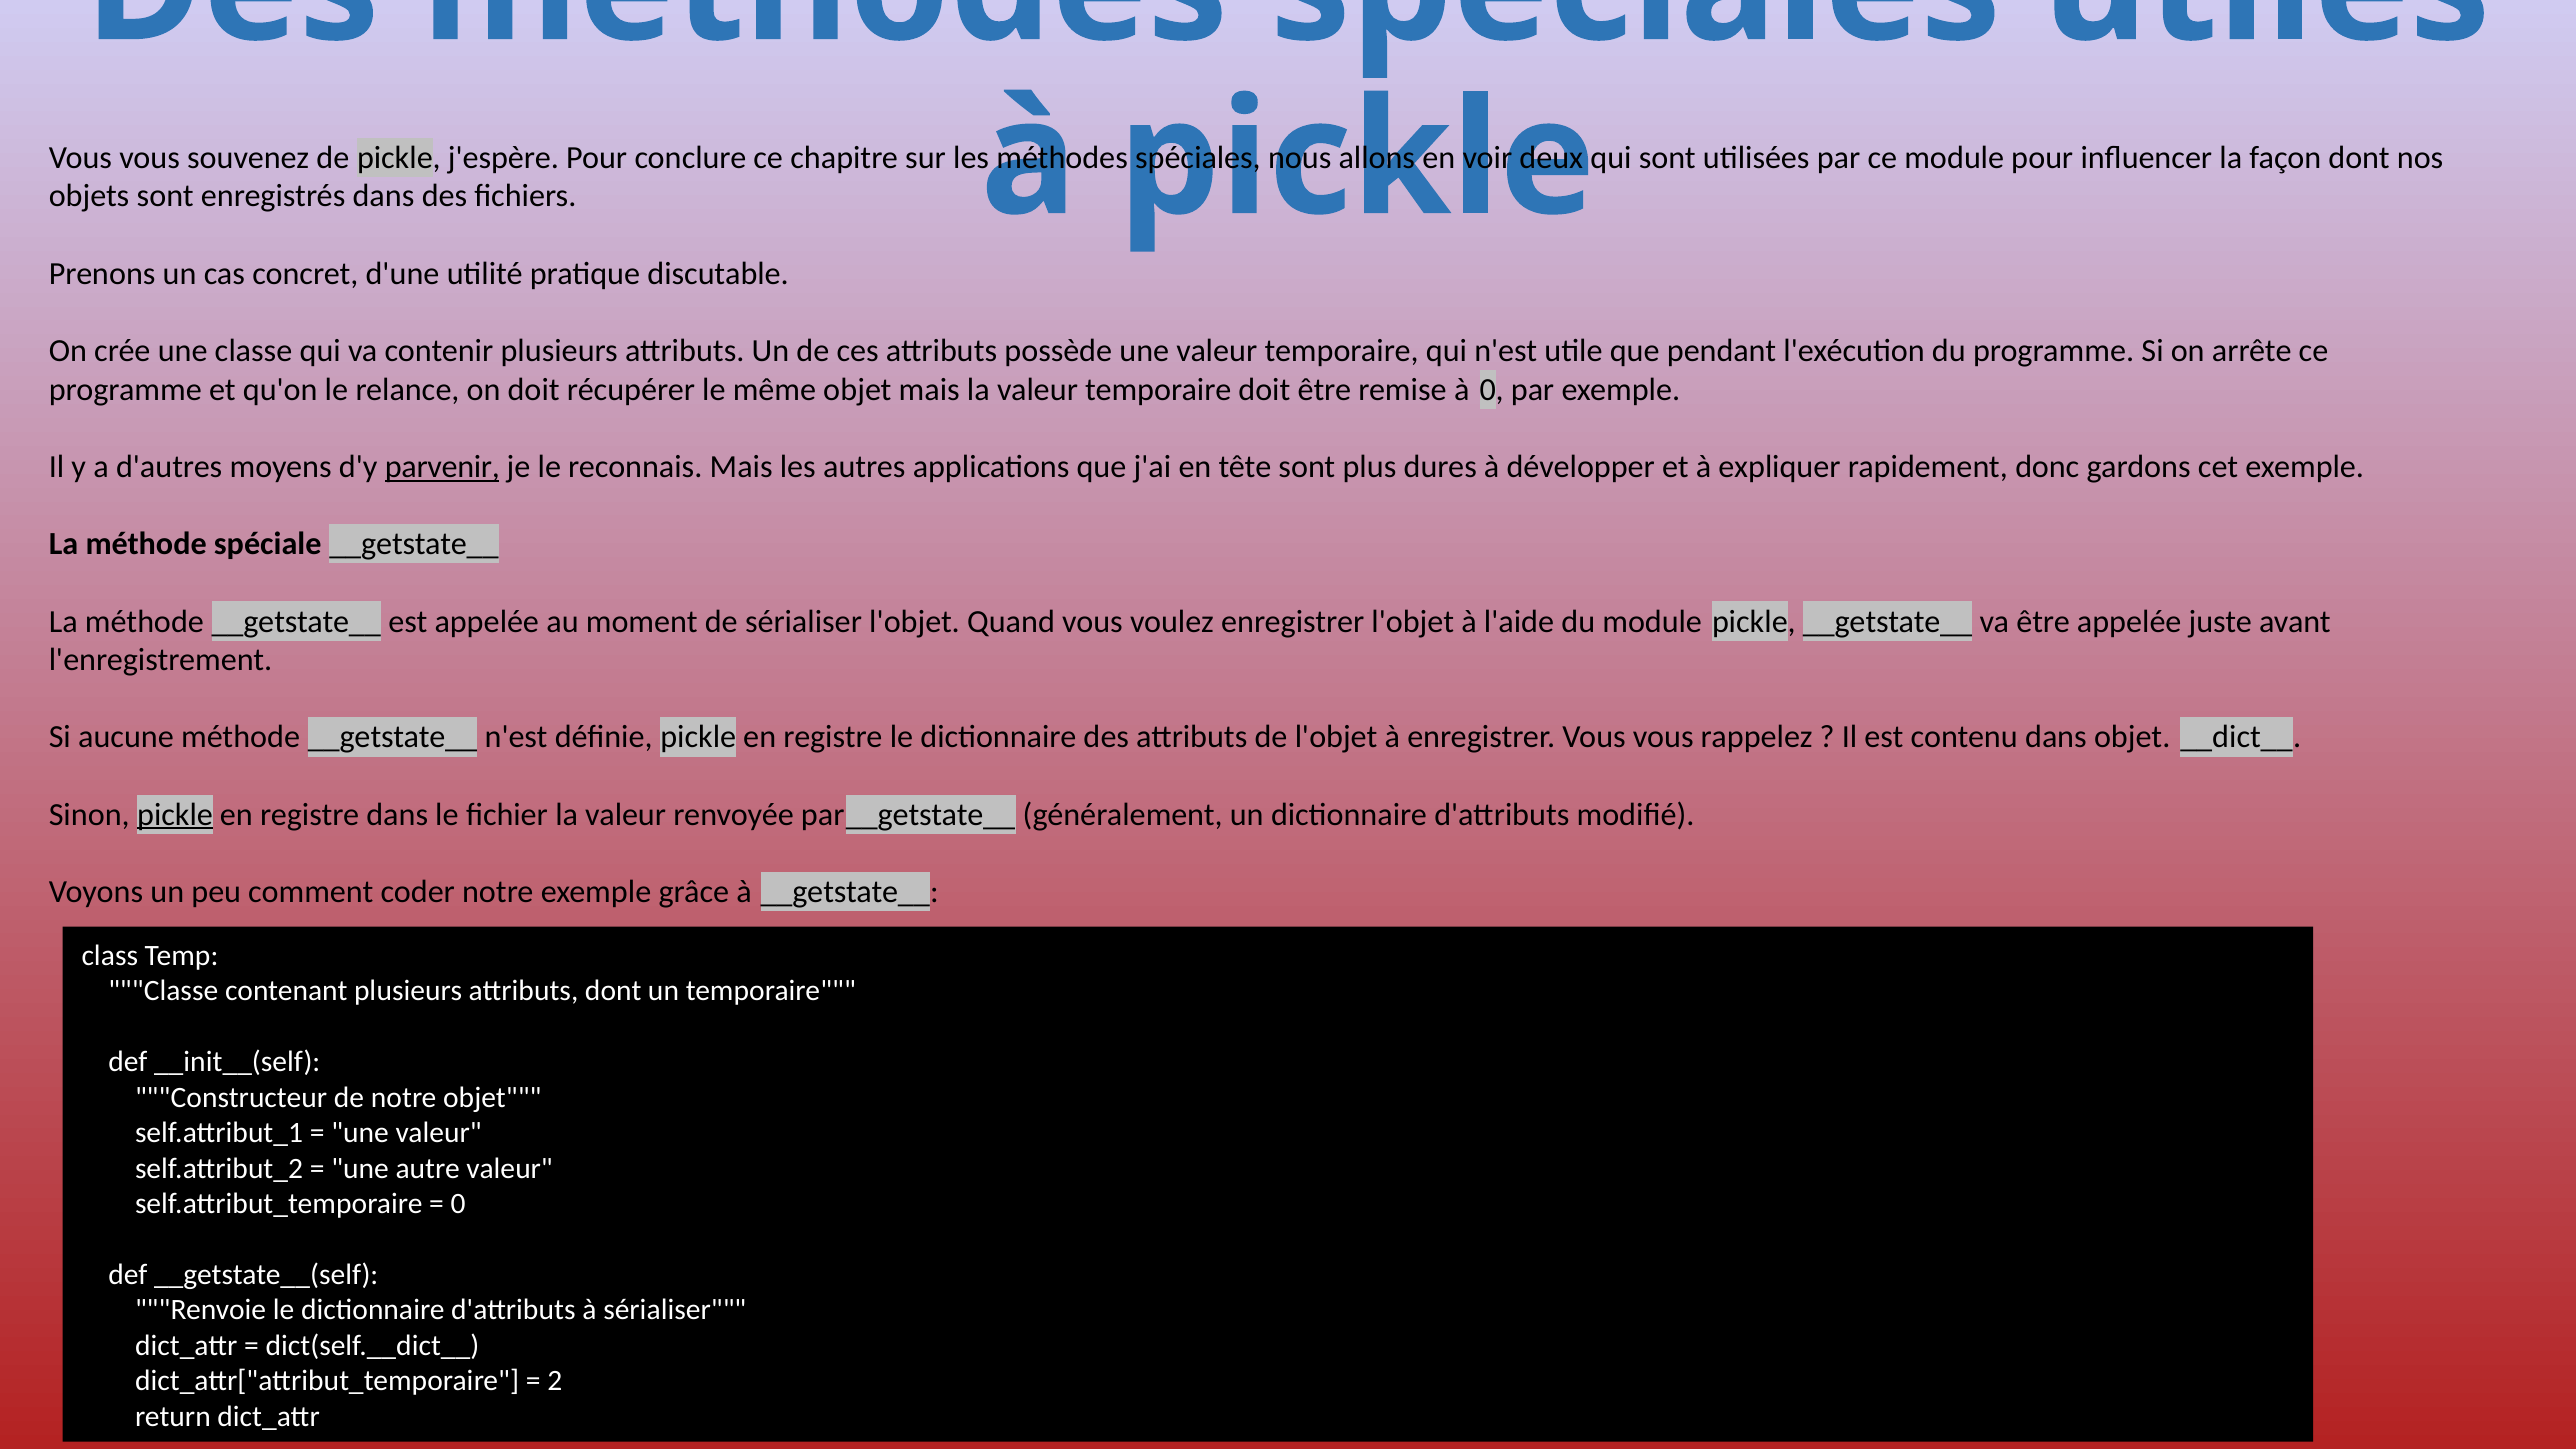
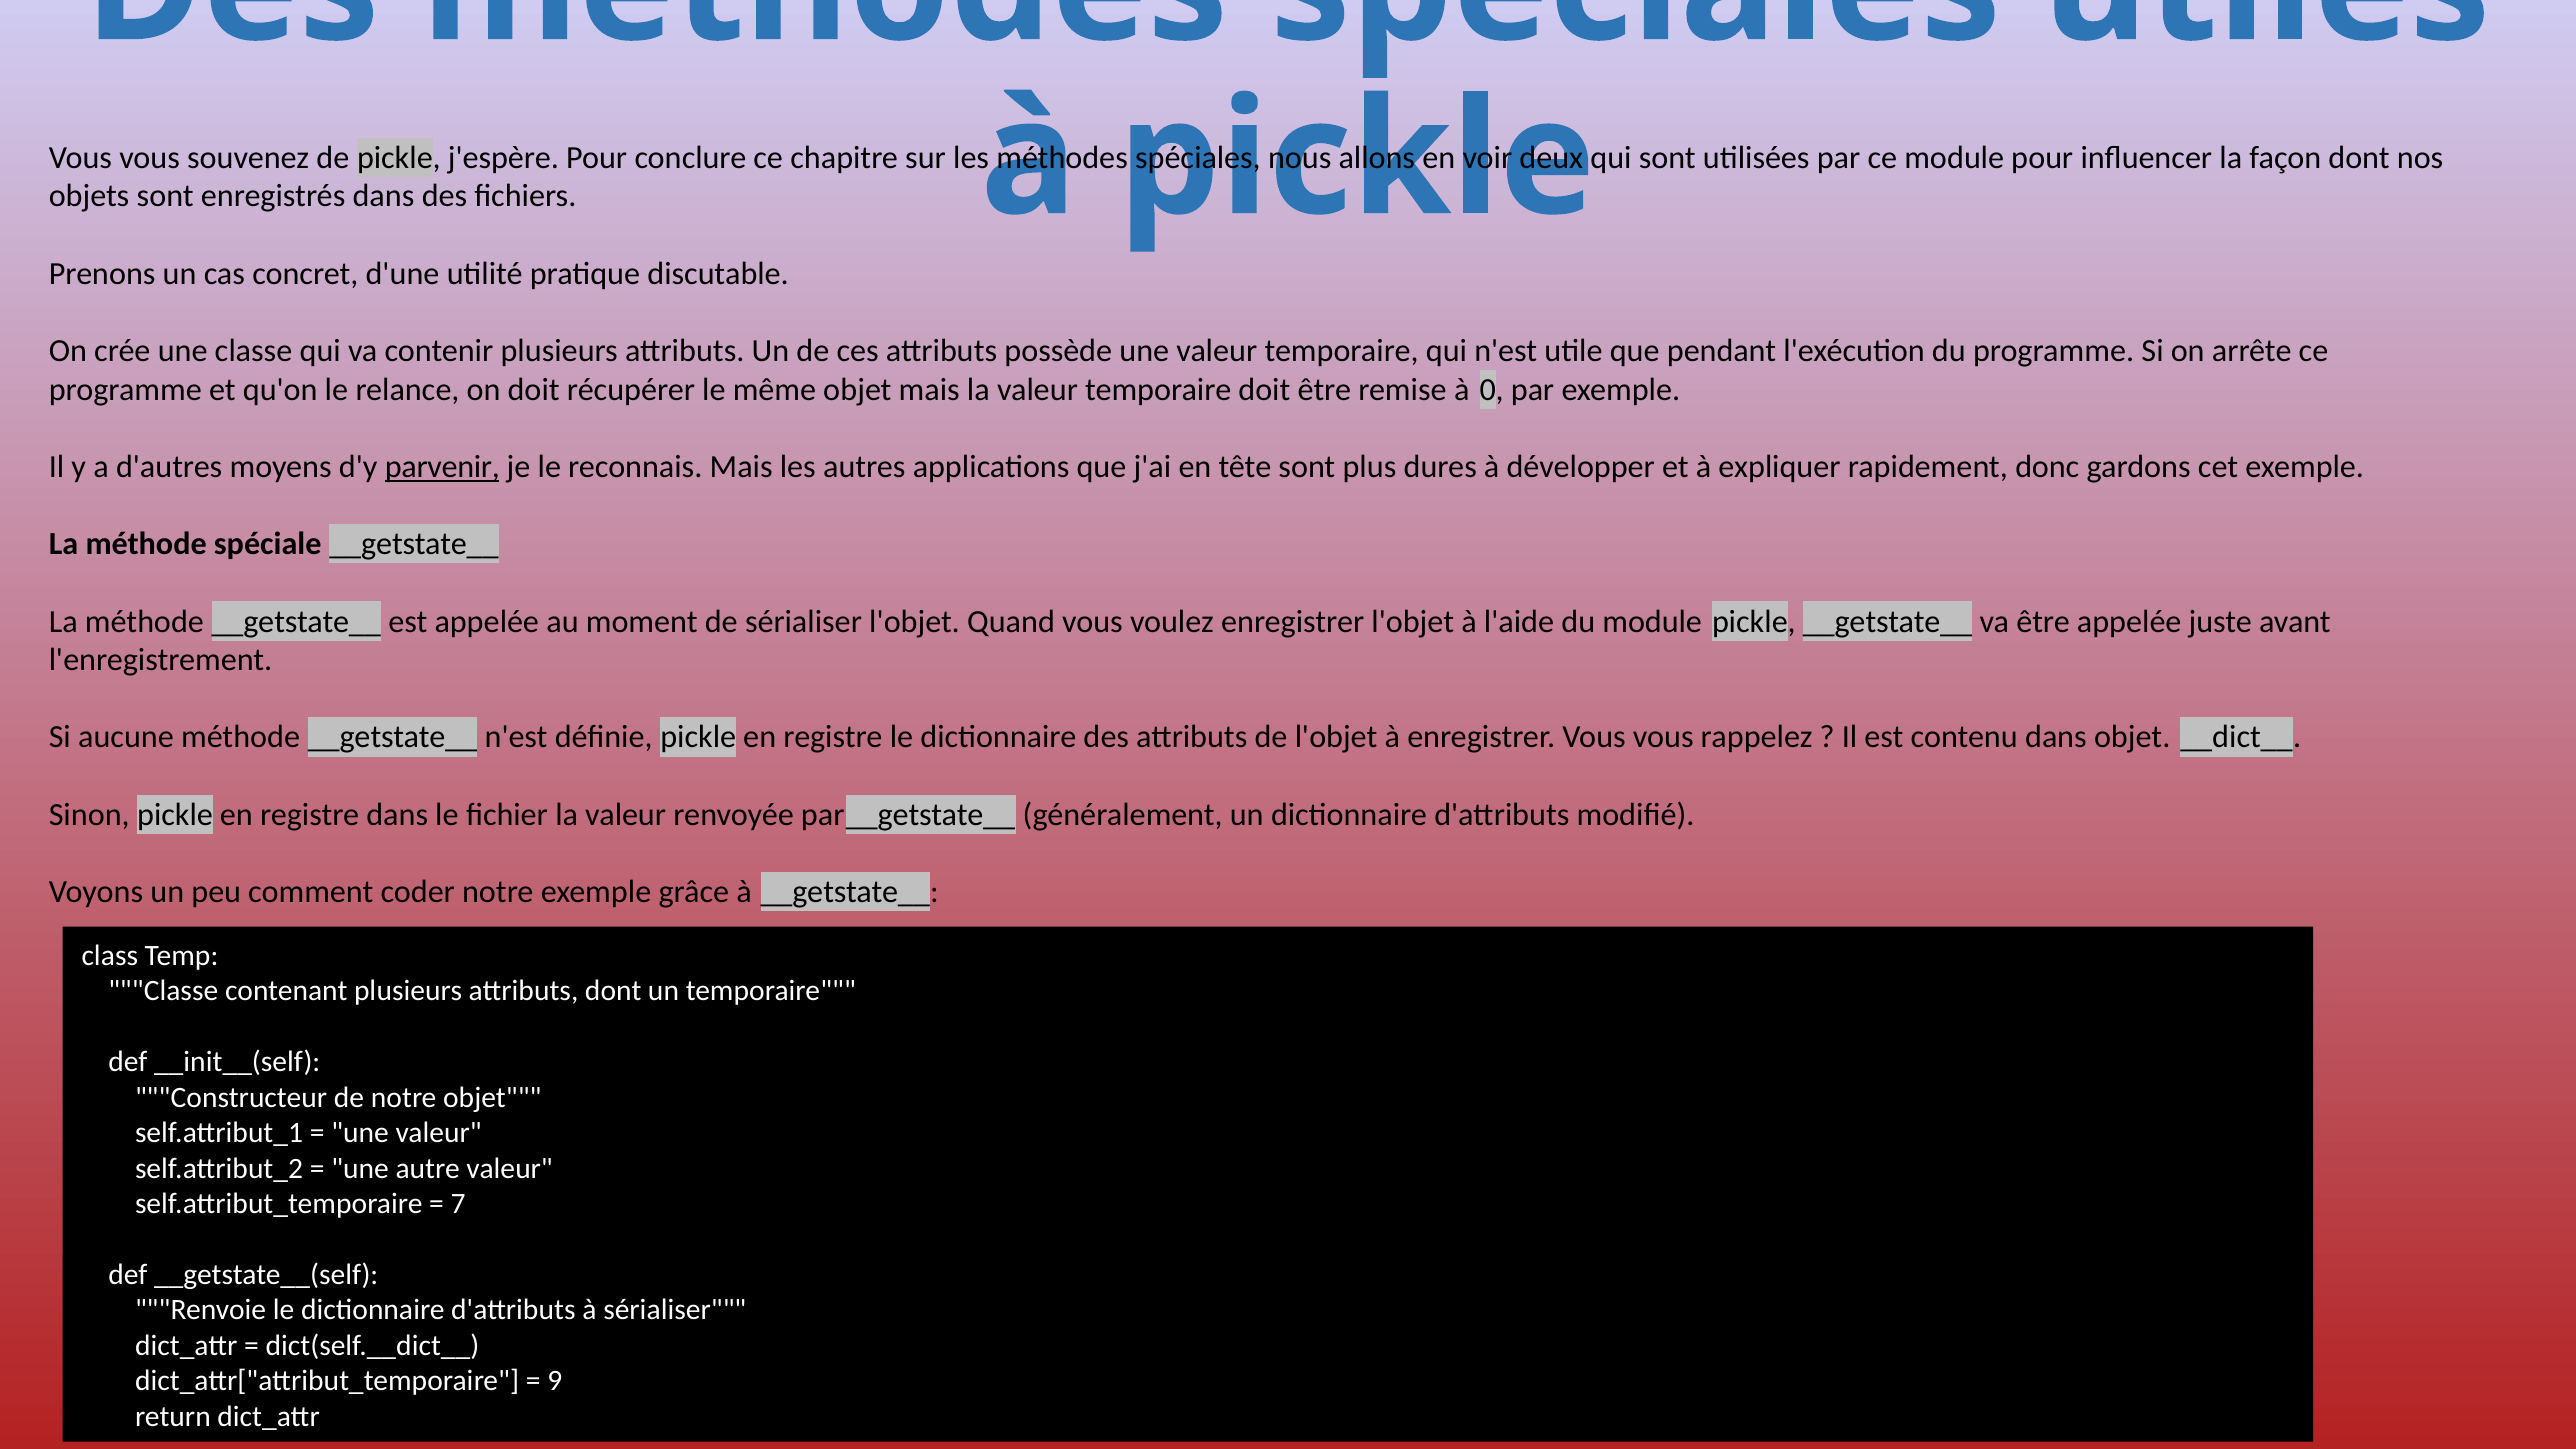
pickle underline: present -> none (175, 815)
0: 0 -> 7 (458, 1204)
2: 2 -> 9 (555, 1381)
